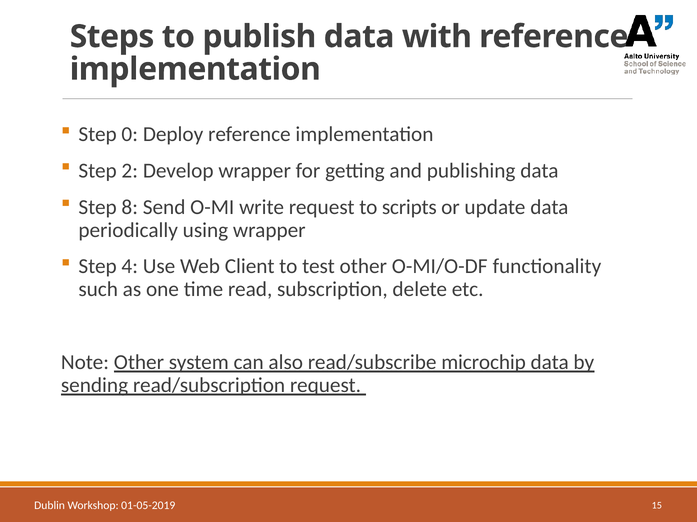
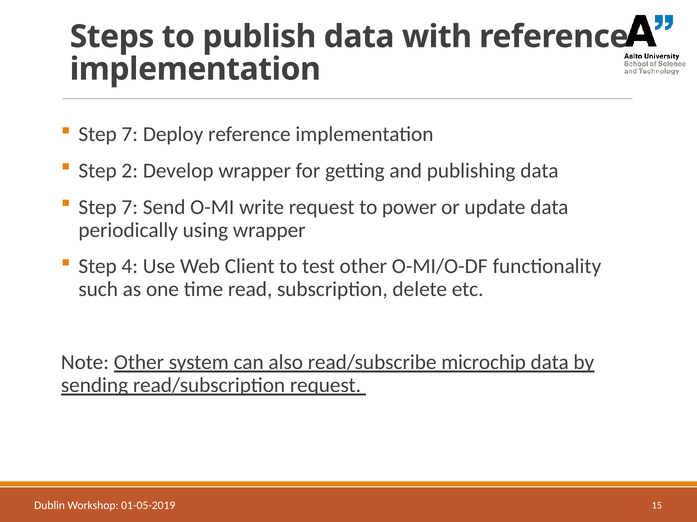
0: 0 -> 7 (130, 134)
8: 8 -> 7 (130, 207)
scripts: scripts -> power (409, 207)
